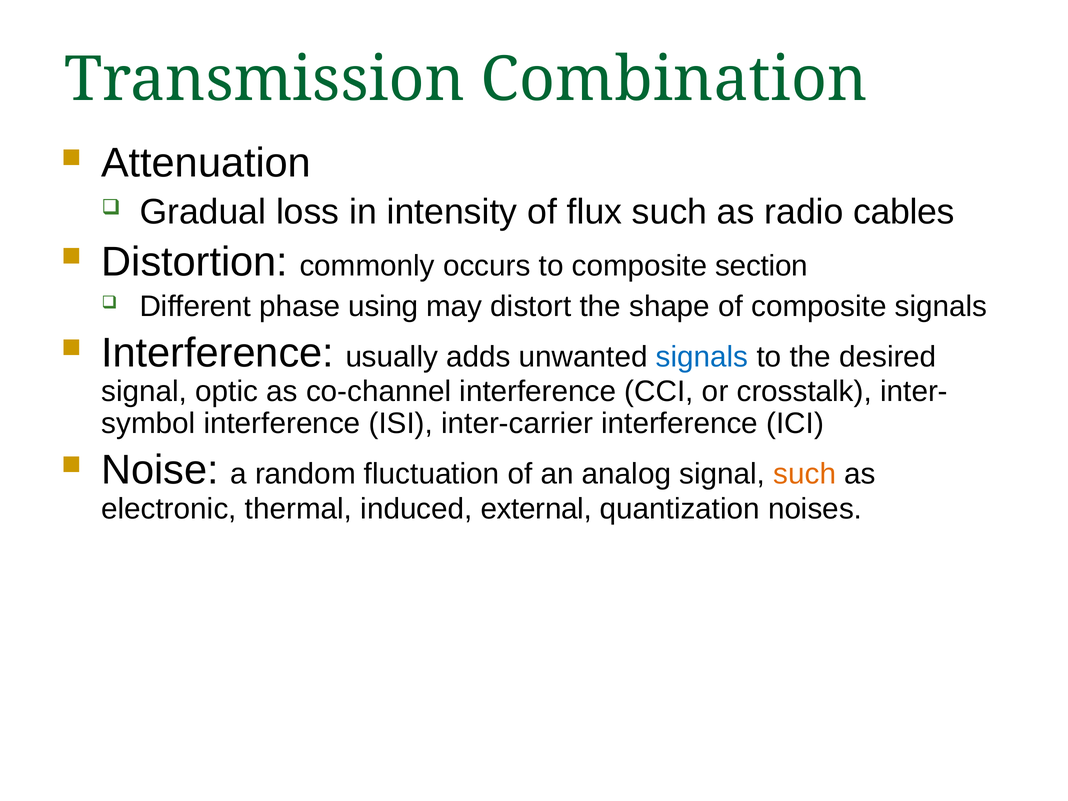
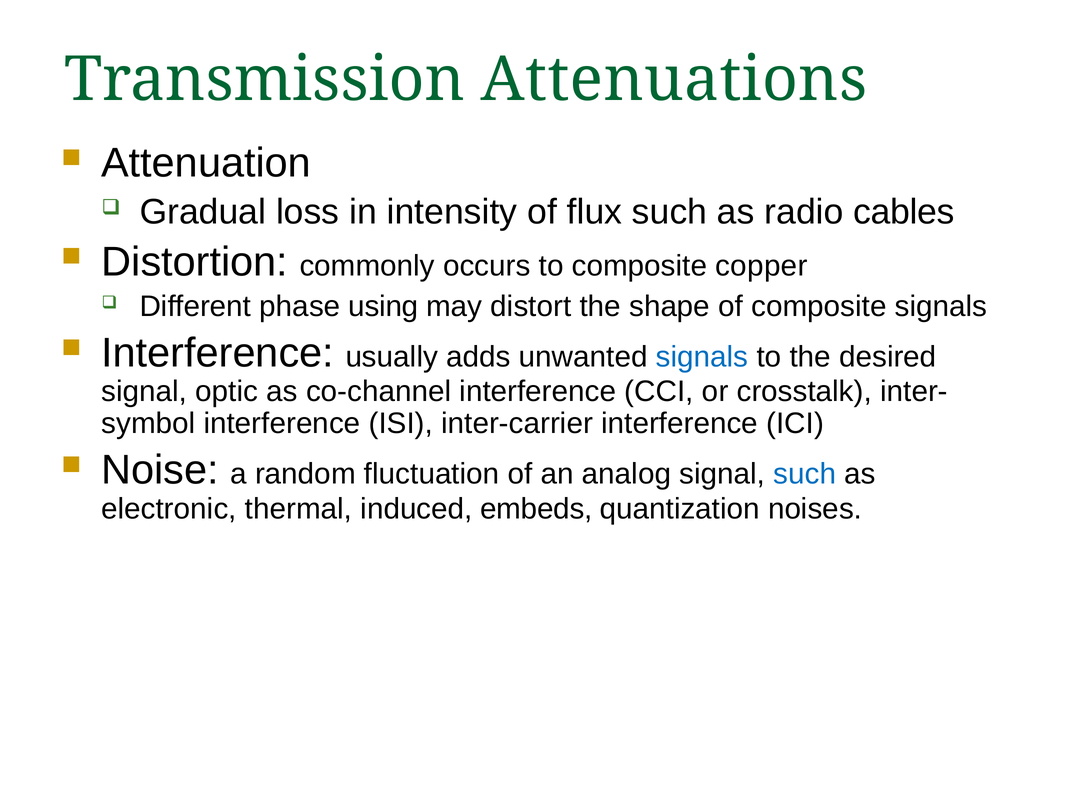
Combination: Combination -> Attenuations (674, 80)
section: section -> copper (761, 266)
such colour: orange -> blue (805, 474)
external: external -> embeds (536, 509)
